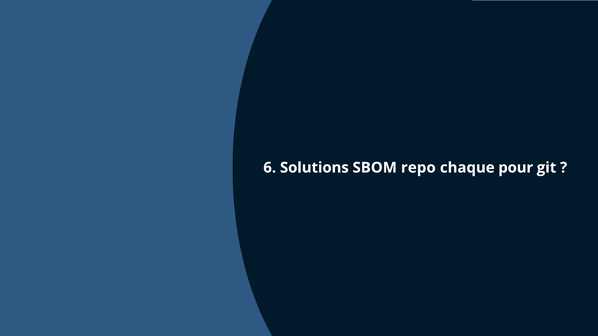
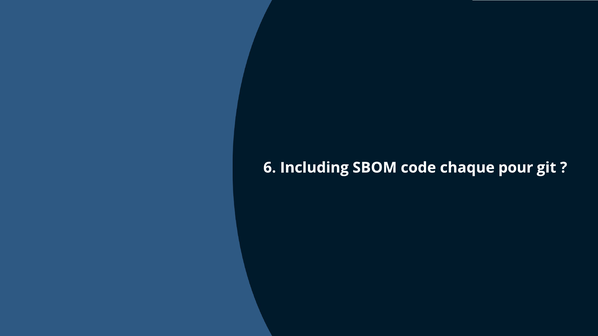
Solutions: Solutions -> Including (314, 168)
repo: repo -> code (418, 168)
